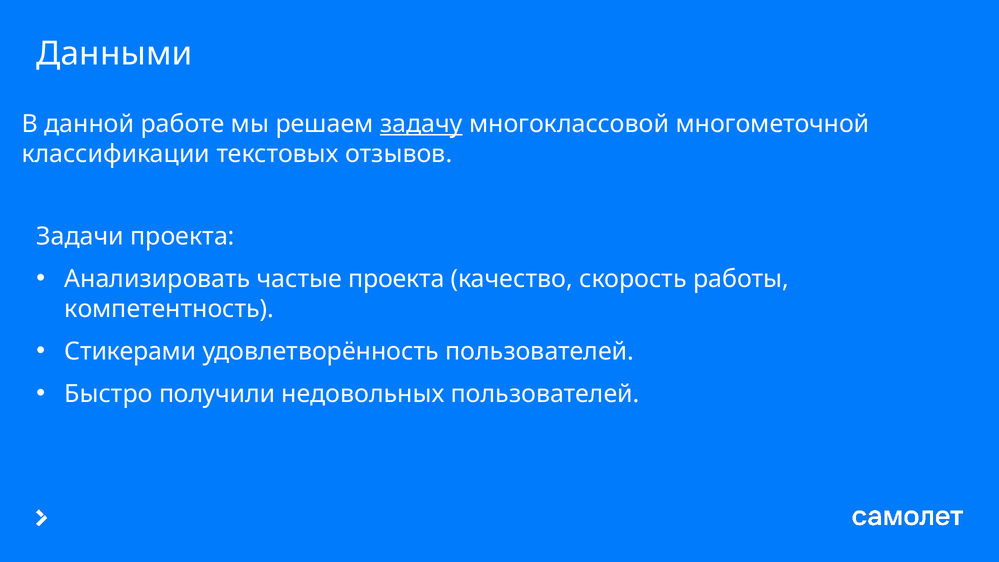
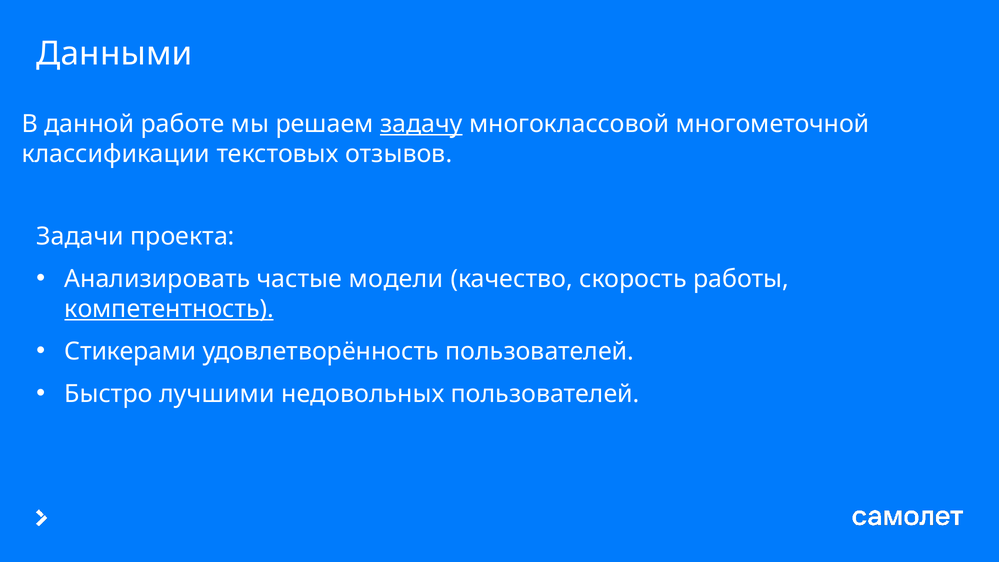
частые проекта: проекта -> модели (396, 279)
компетентность underline: none -> present (169, 309)
получили: получили -> лучшими (217, 394)
